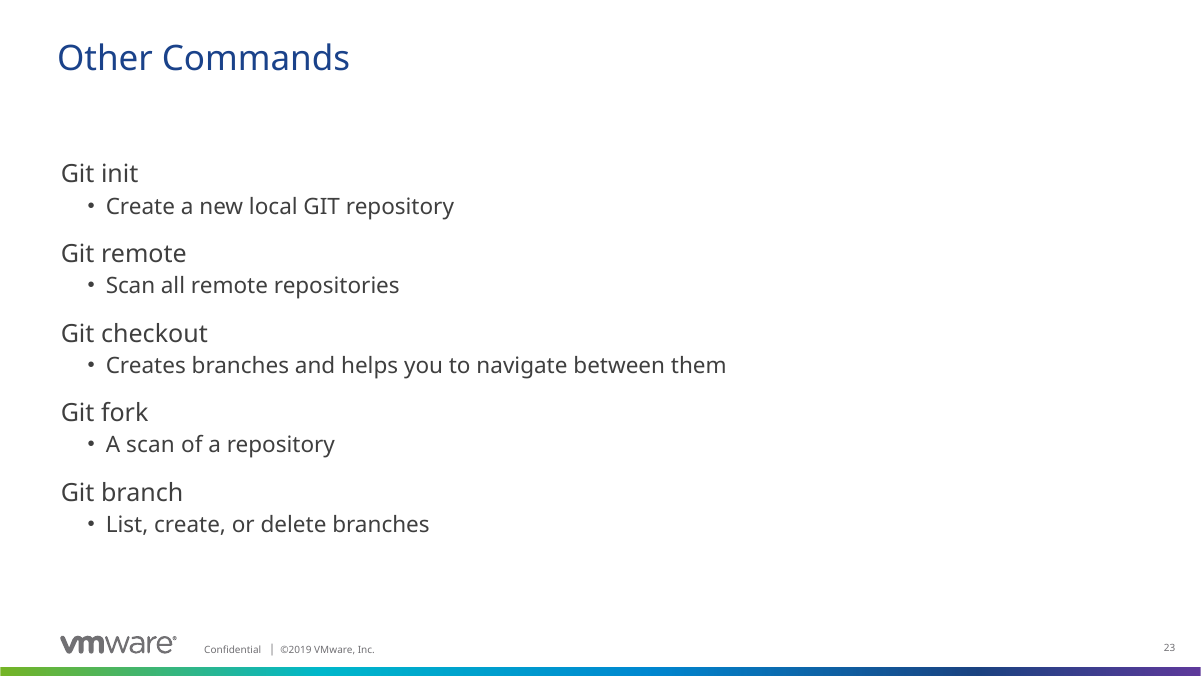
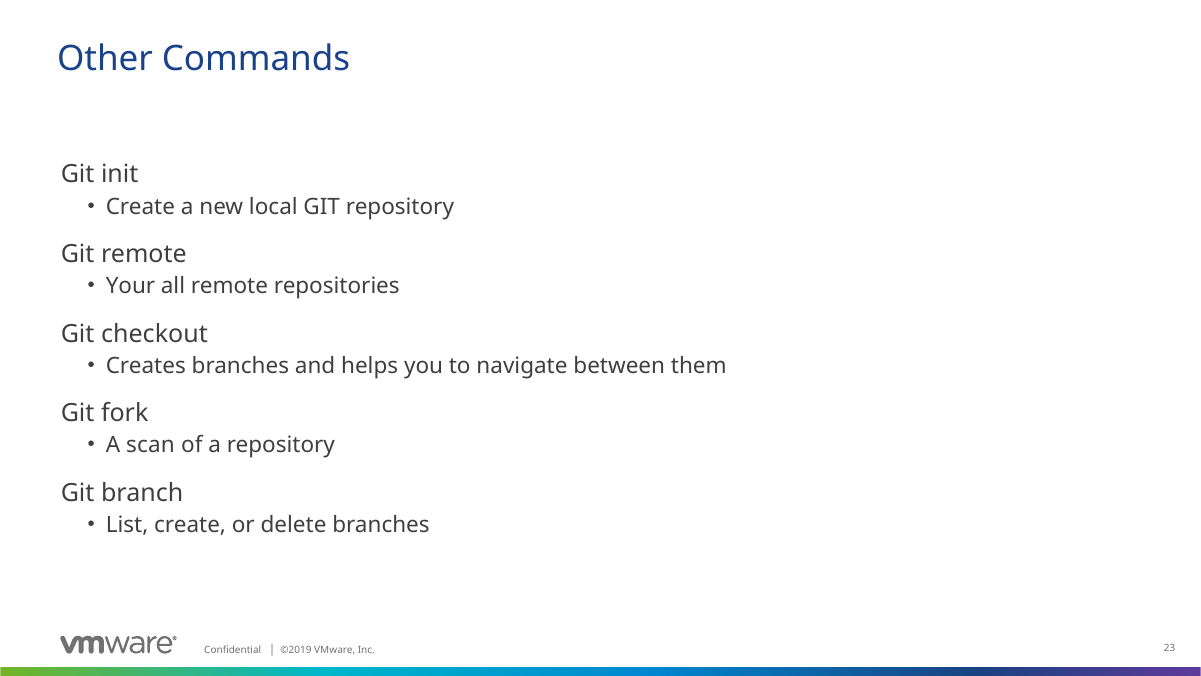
Scan: Scan -> Your (130, 286)
